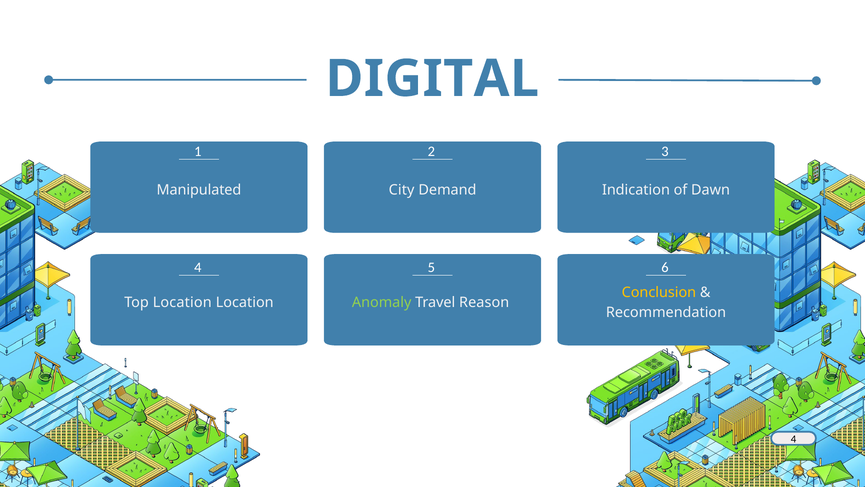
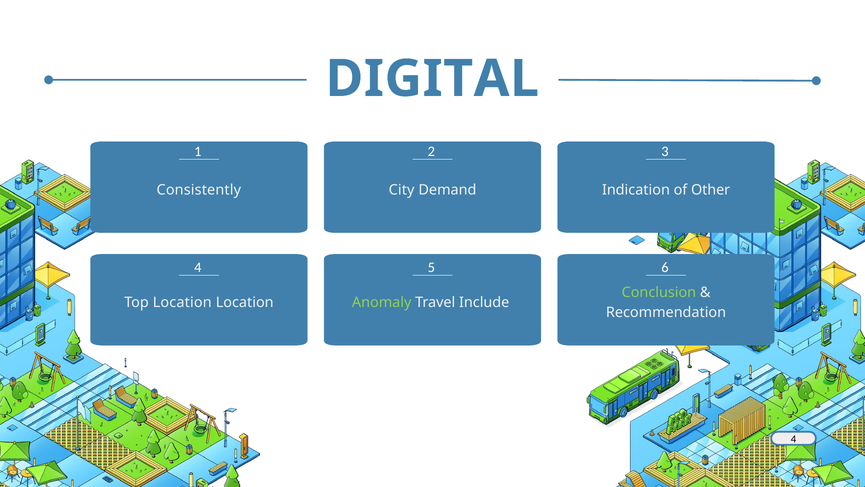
Manipulated: Manipulated -> Consistently (199, 190)
Dawn: Dawn -> Other (711, 190)
Conclusion colour: yellow -> light green (659, 292)
Reason: Reason -> Include (484, 302)
